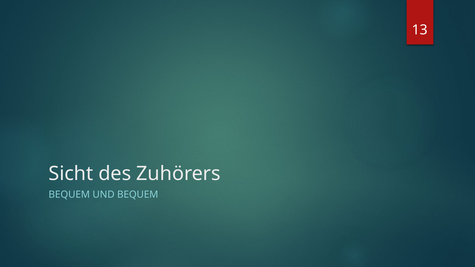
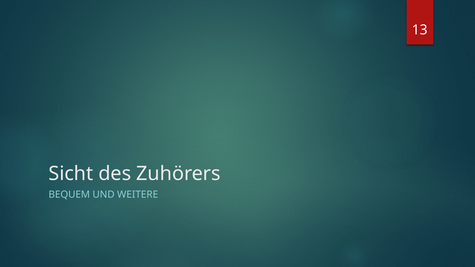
UND BEQUEM: BEQUEM -> WEITERE (138, 195)
